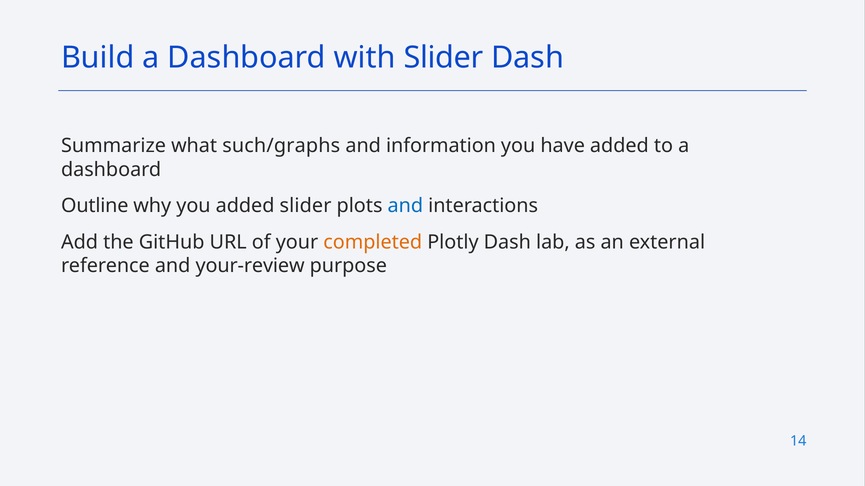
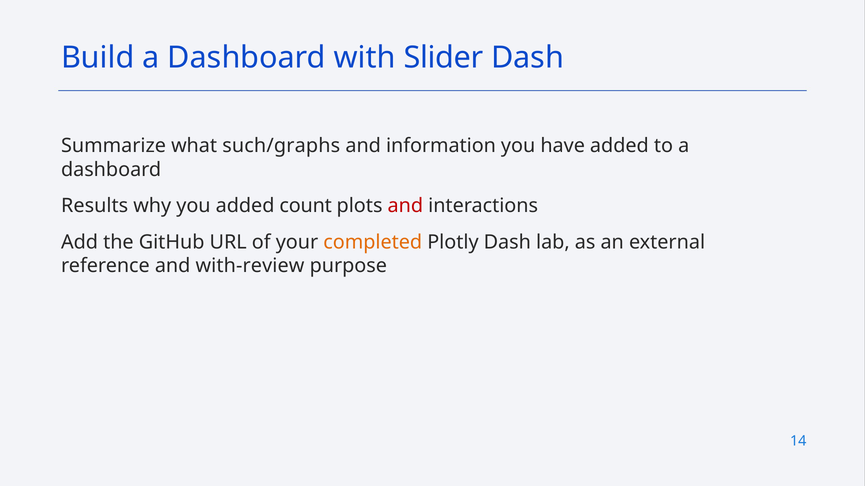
Outline: Outline -> Results (95, 206)
added slider: slider -> count (306, 206)
and colour: blue -> red (405, 206)
your-review: your-review -> with-review (250, 266)
